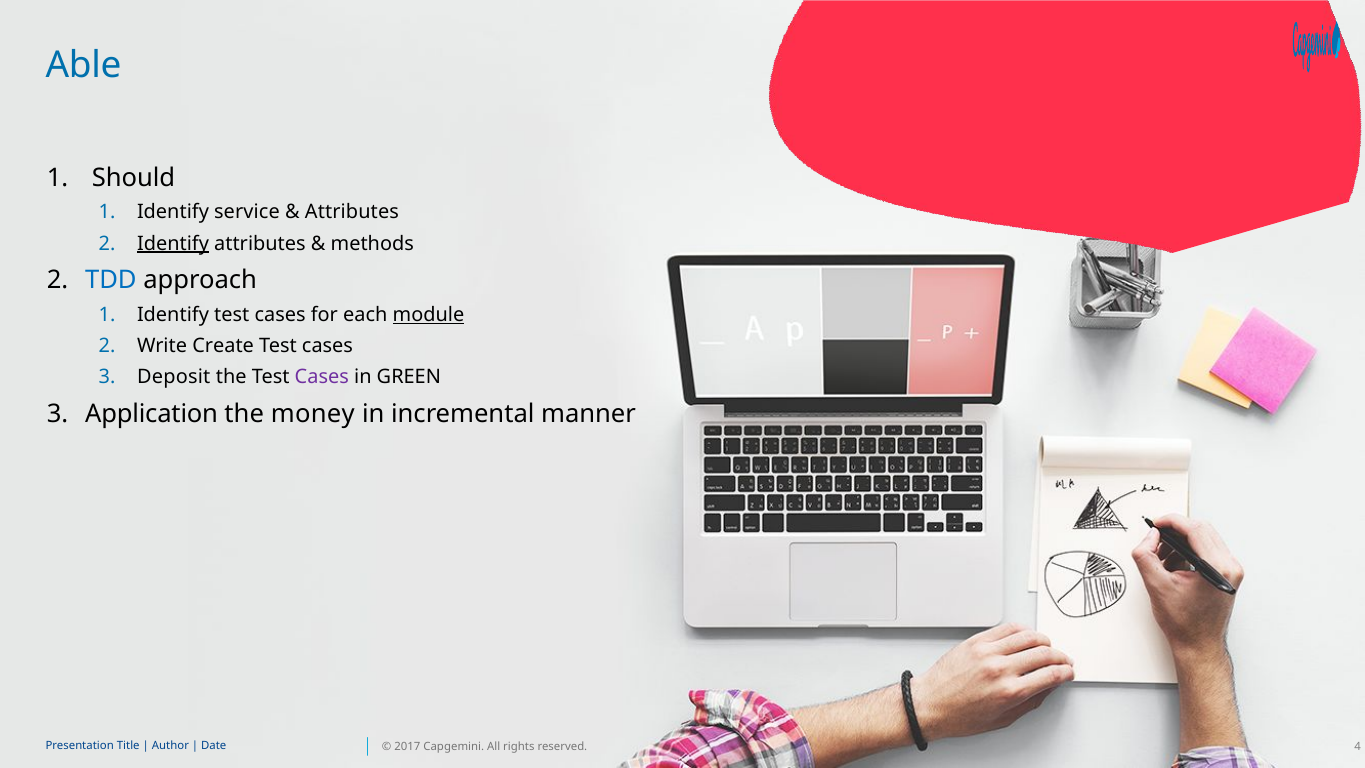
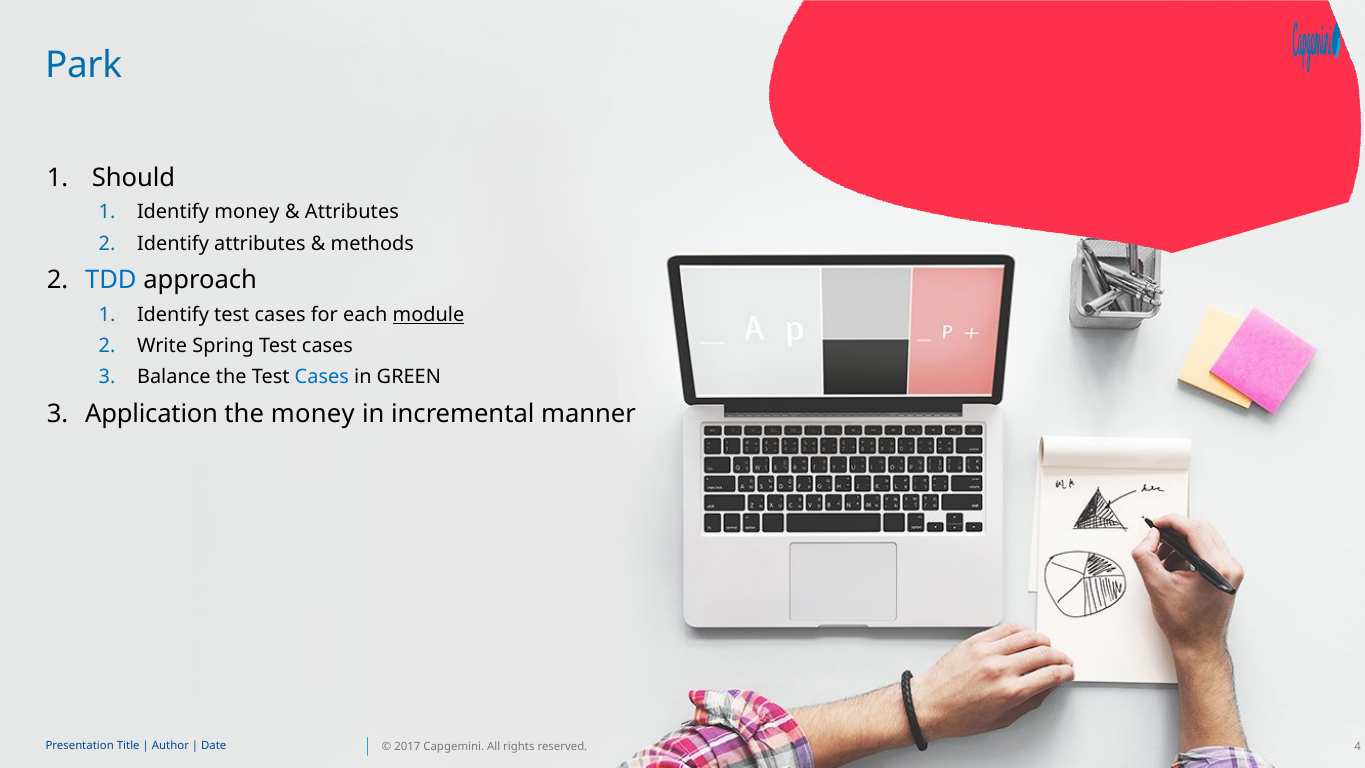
Able: Able -> Park (84, 65)
Identify service: service -> money (247, 212)
Identify underline: present -> none (173, 243)
Create: Create -> Spring (223, 346)
Deposit: Deposit -> Balance (174, 377)
Cases colour: purple -> blue (322, 377)
